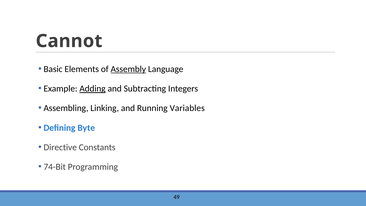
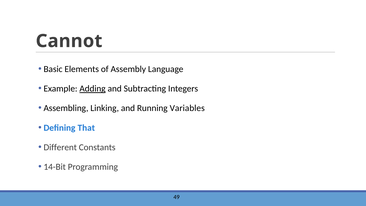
Assembly underline: present -> none (128, 69)
Byte: Byte -> That (86, 128)
Directive: Directive -> Different (60, 147)
74-Bit: 74-Bit -> 14-Bit (55, 167)
